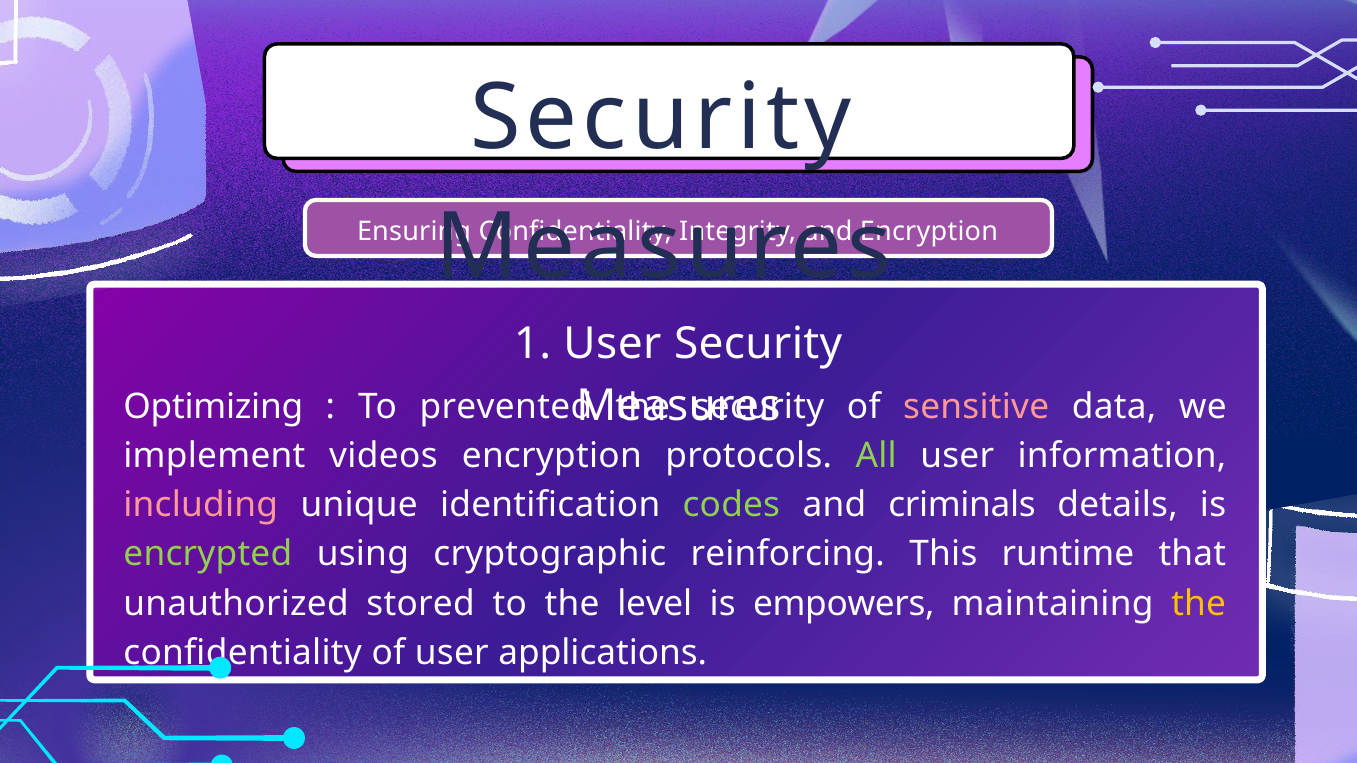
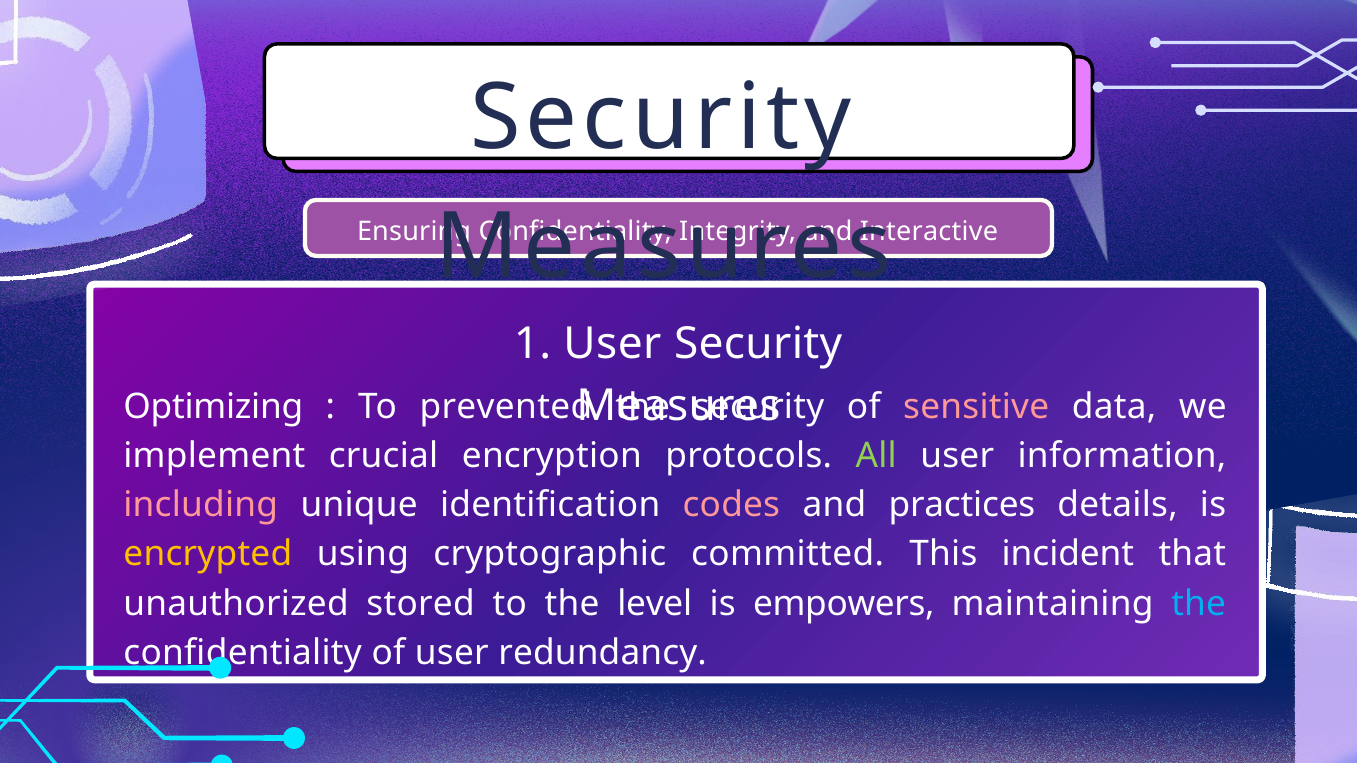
Encryption: Encryption -> Interactive (929, 232)
videos: videos -> crucial (384, 456)
codes colour: light green -> pink (731, 505)
criminals: criminals -> practices (962, 505)
encrypted colour: light green -> yellow (208, 555)
reinforcing: reinforcing -> committed (788, 555)
runtime: runtime -> incident (1068, 555)
the colour: yellow -> light blue (1199, 604)
applications: applications -> redundancy (603, 653)
